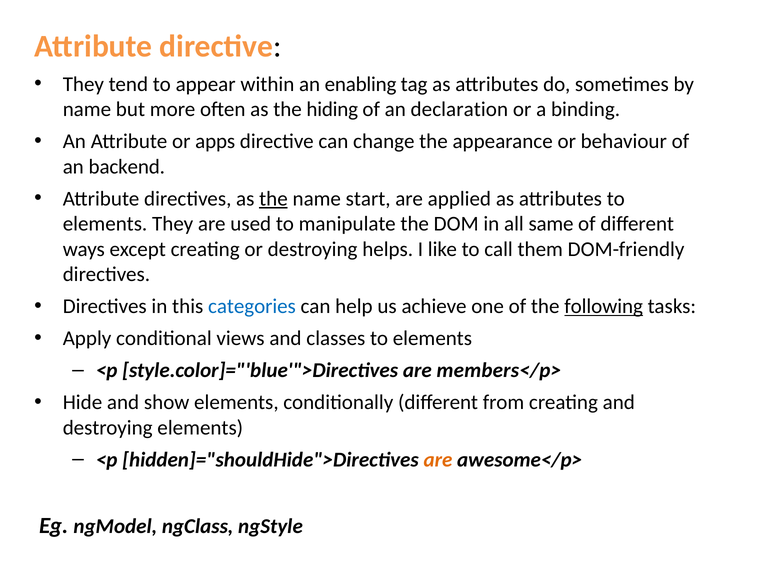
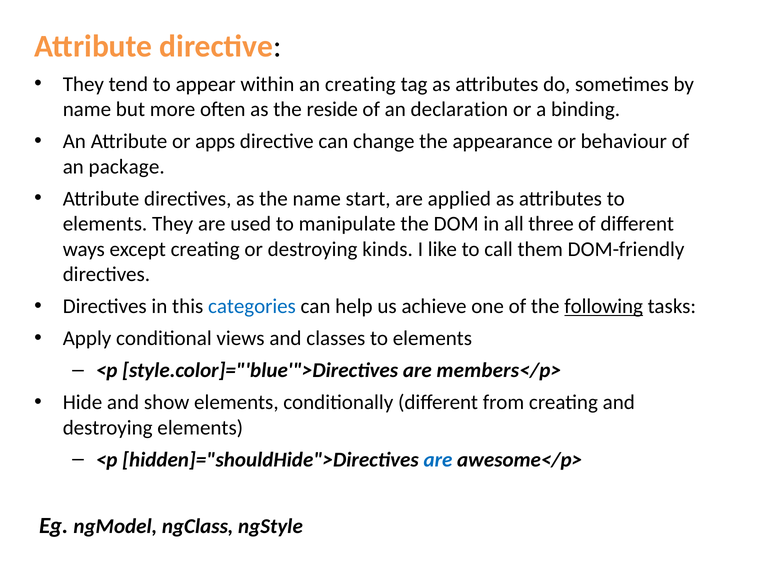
an enabling: enabling -> creating (360, 84)
hiding: hiding -> reside (332, 109)
backend: backend -> package (127, 167)
the underline: present -> none (273, 198)
same: same -> three (551, 224)
helps: helps -> kinds (388, 249)
are colour: orange -> blue (438, 459)
